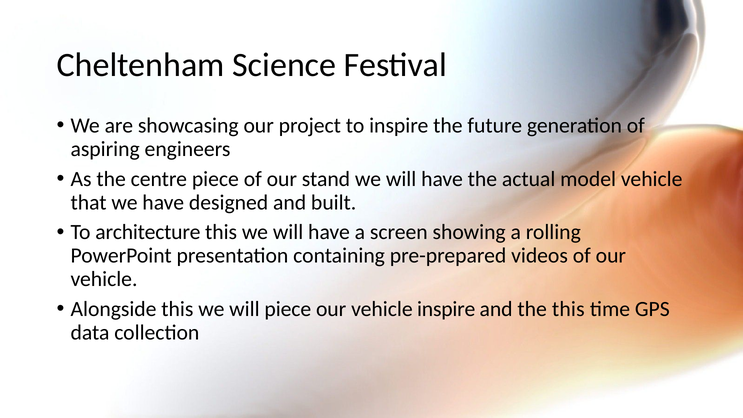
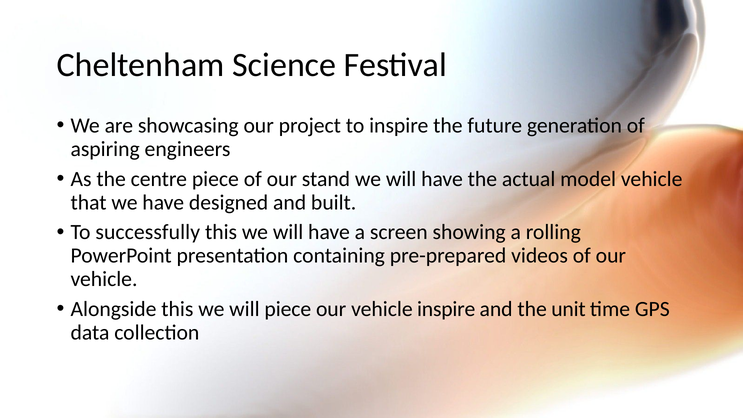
architecture: architecture -> successfully (148, 232)
the this: this -> unit (568, 309)
